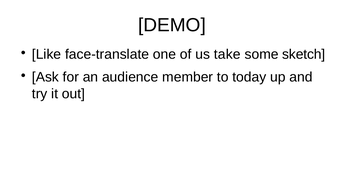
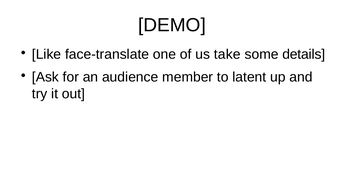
sketch: sketch -> details (304, 55)
today: today -> latent (249, 77)
